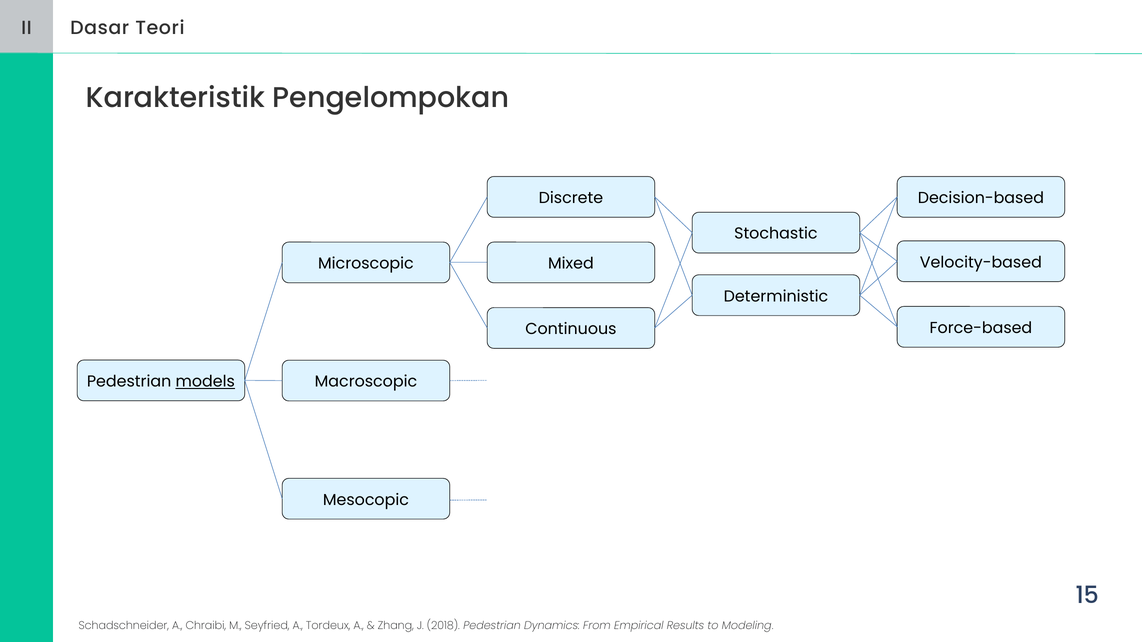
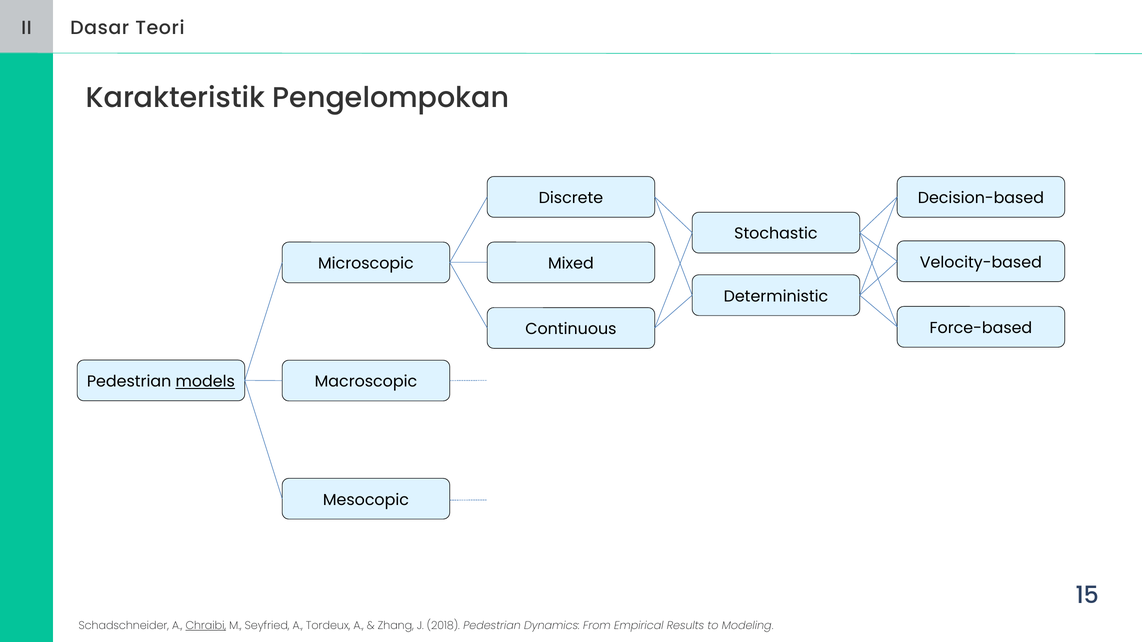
Chraibi underline: none -> present (206, 626)
